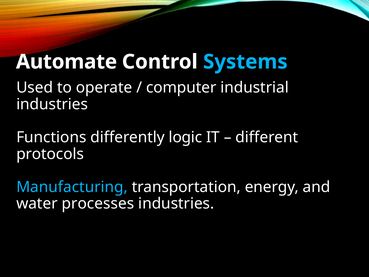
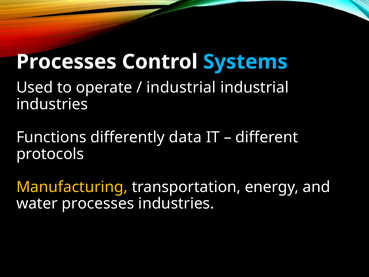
Automate: Automate -> Processes (66, 62)
computer: computer -> industrial (181, 88)
logic: logic -> data (185, 137)
Manufacturing colour: light blue -> yellow (72, 187)
